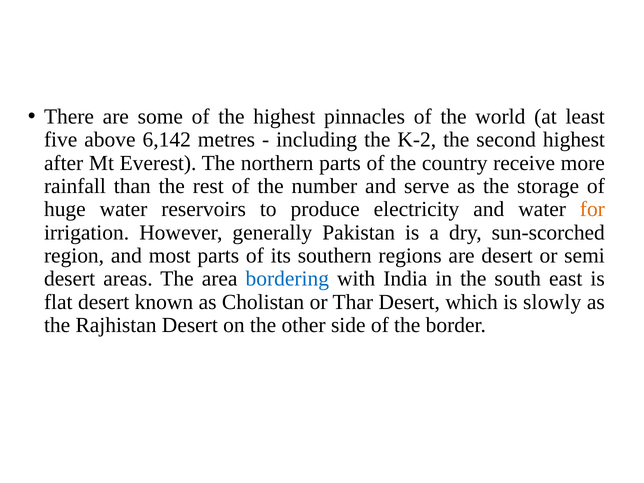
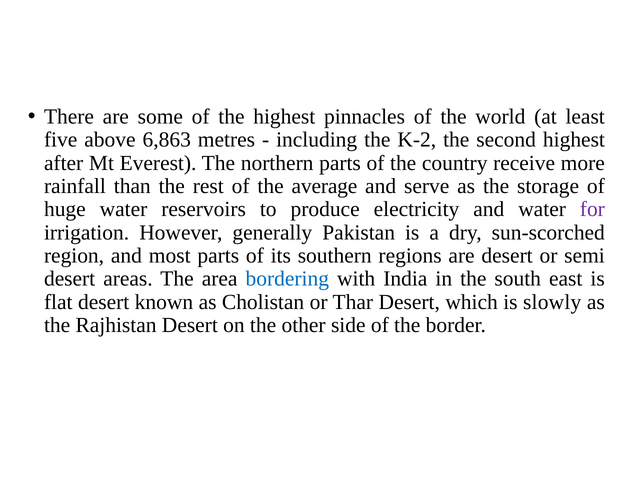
6,142: 6,142 -> 6,863 (167, 140)
number: number -> average (324, 186)
for colour: orange -> purple (592, 209)
